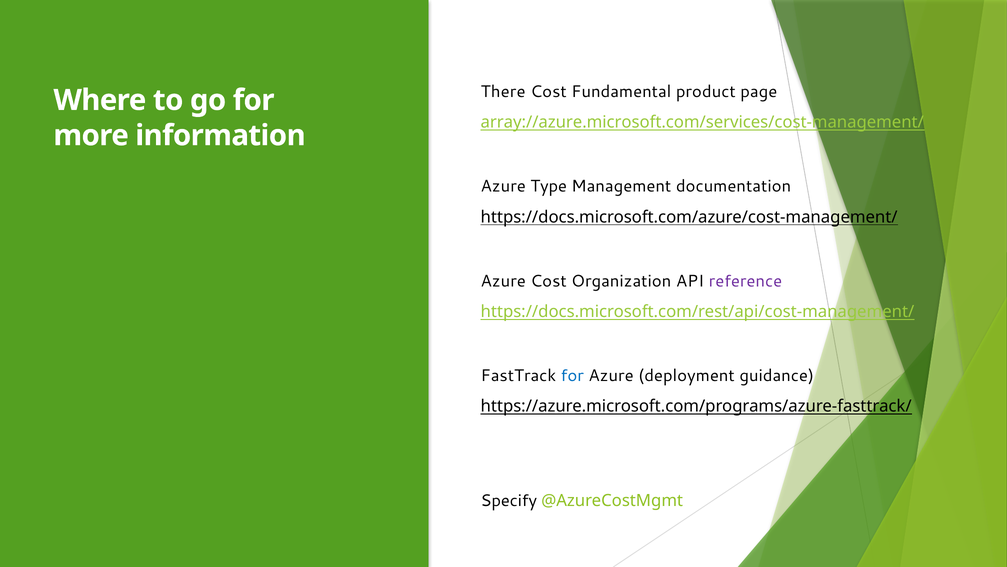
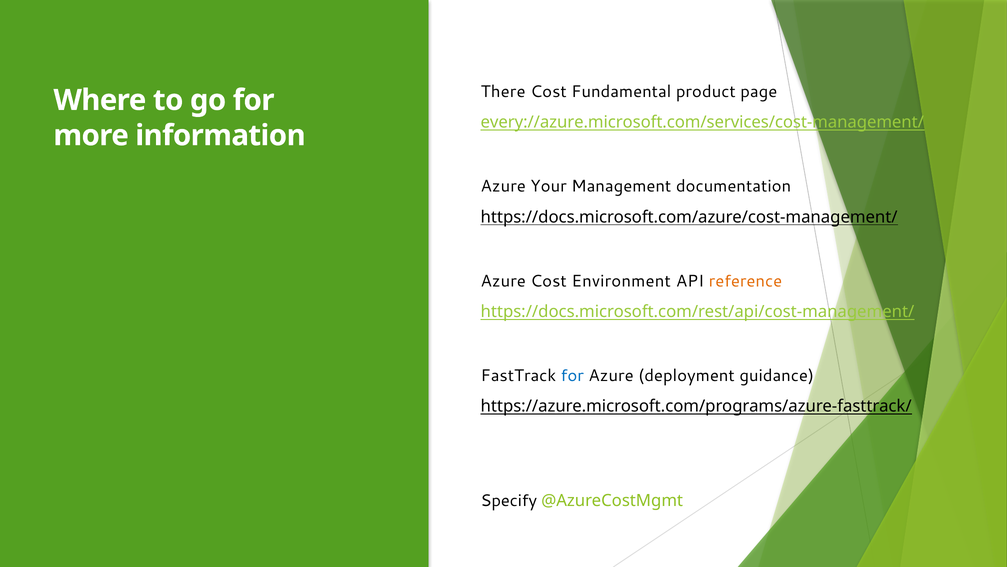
array://azure.microsoft.com/services/cost-management/: array://azure.microsoft.com/services/cost-management/ -> every://azure.microsoft.com/services/cost-management/ (702, 122)
Type: Type -> Your (549, 186)
Organization: Organization -> Environment (621, 281)
reference colour: purple -> orange (745, 281)
